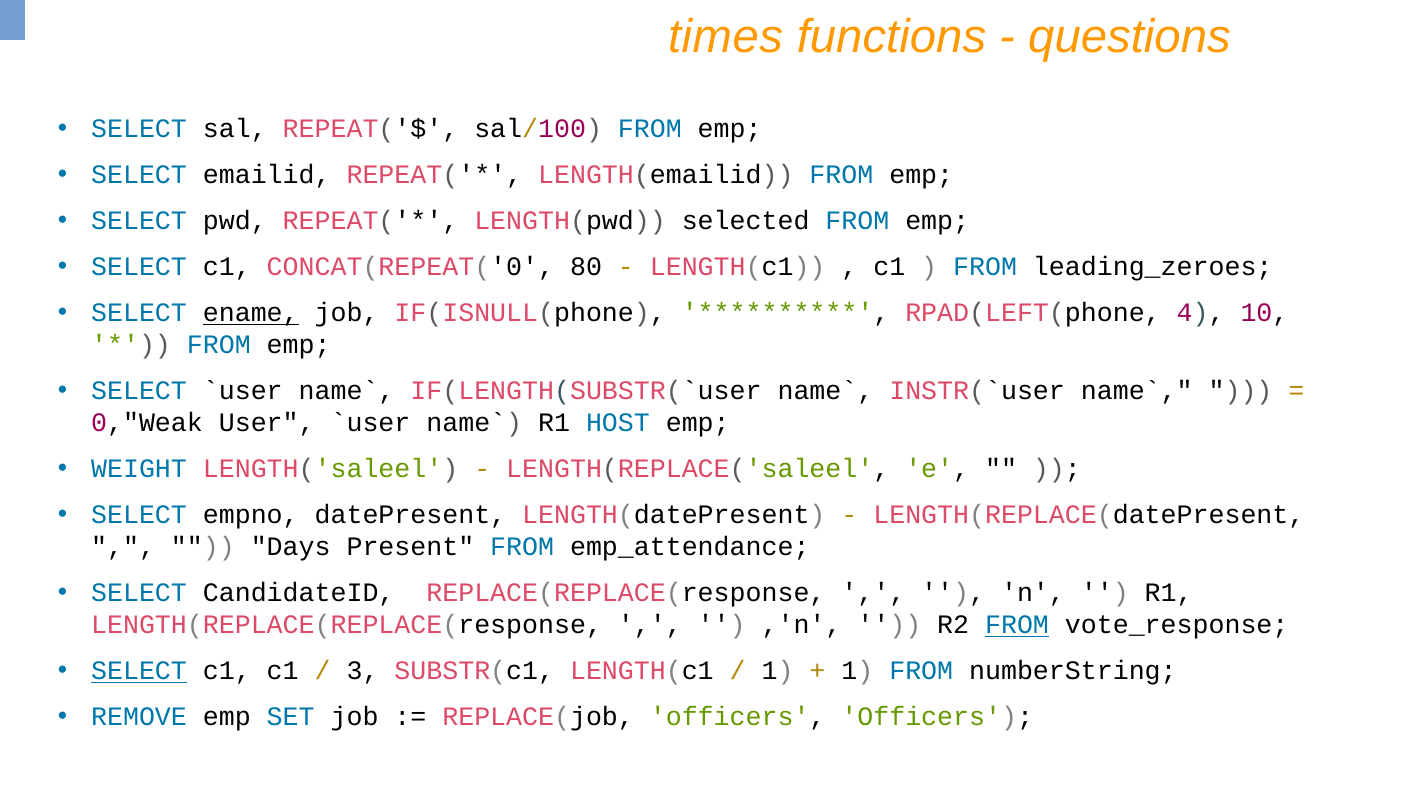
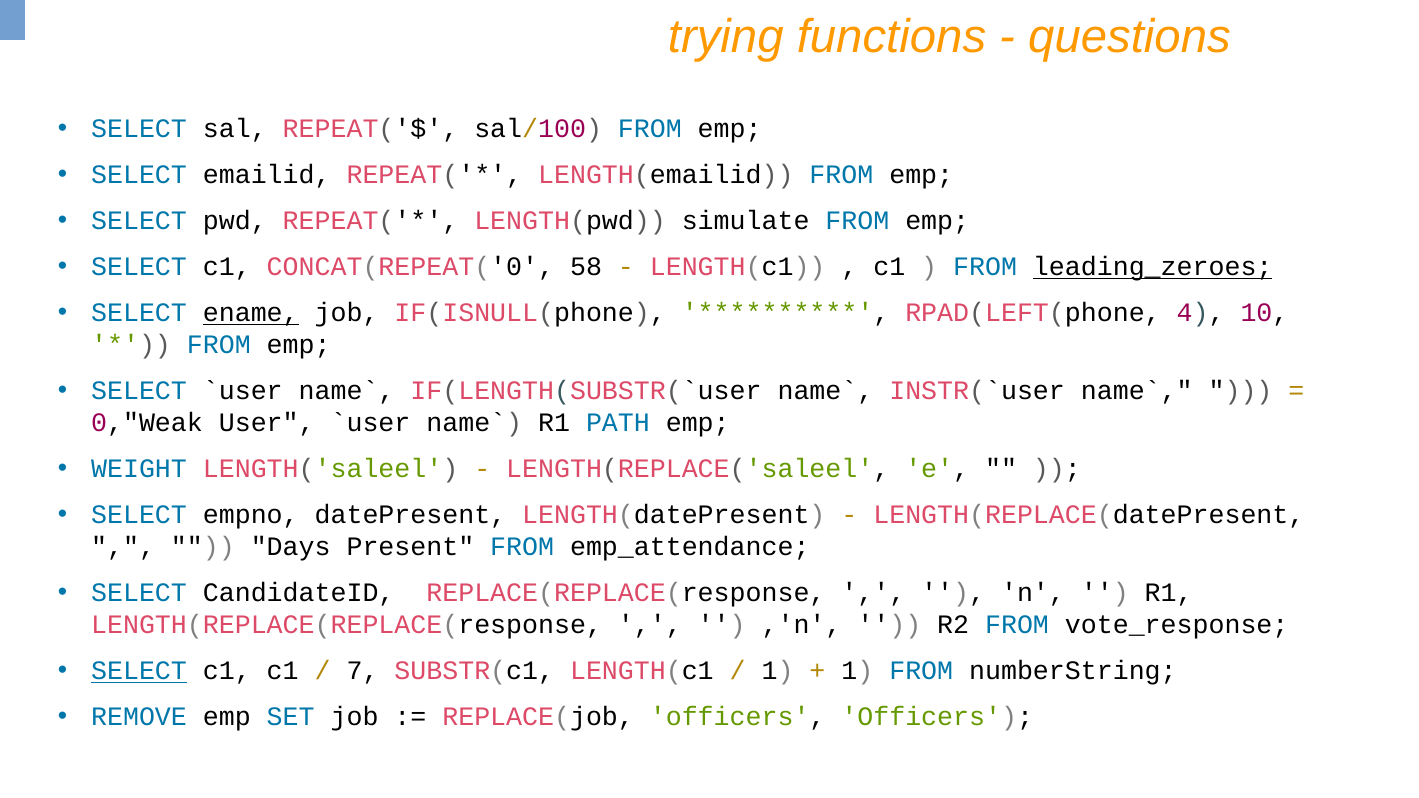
times: times -> trying (726, 37)
selected: selected -> simulate (746, 221)
80: 80 -> 58 (586, 267)
leading_zeroes underline: none -> present (1153, 267)
HOST: HOST -> PATH (618, 423)
FROM underline: present -> none (1017, 625)
3: 3 -> 7 (363, 671)
